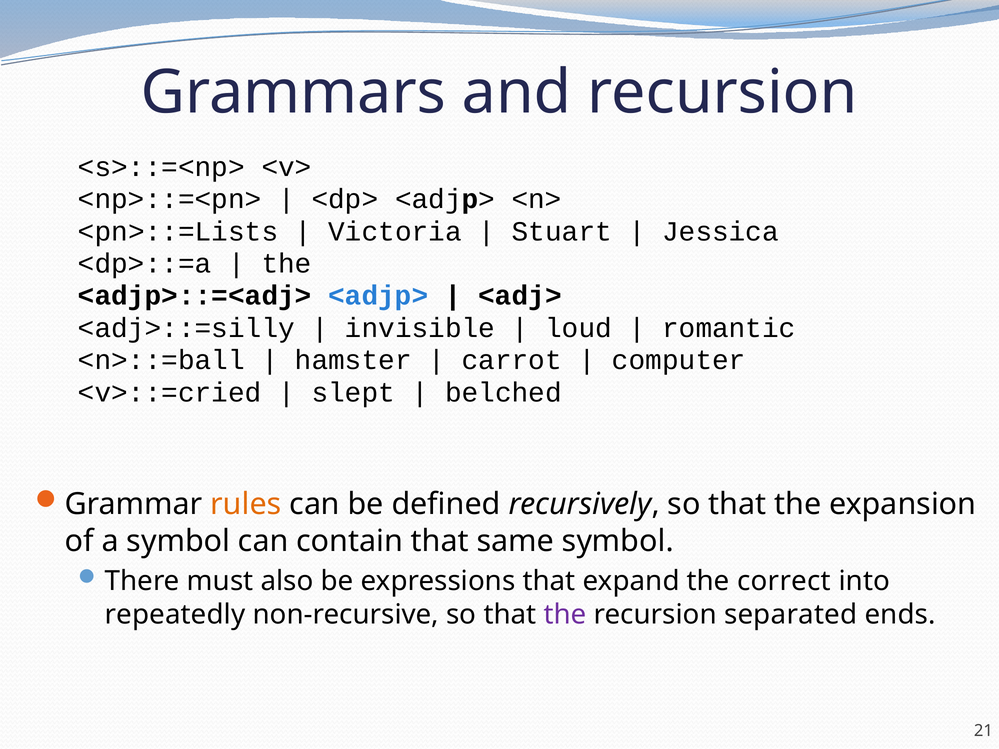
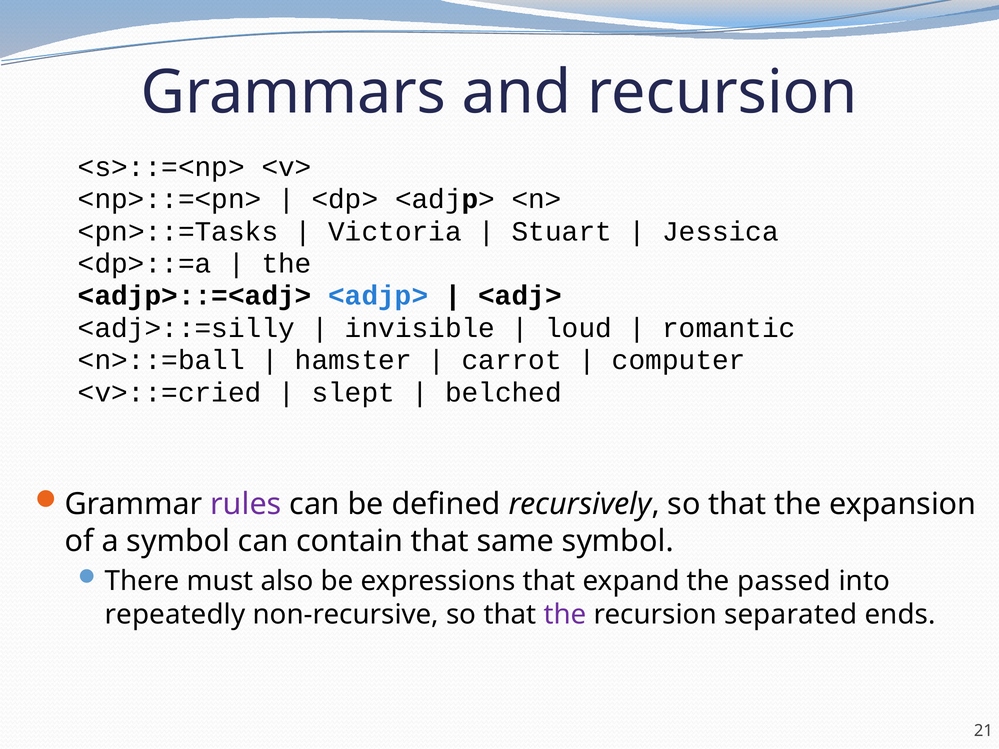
<pn>::=Lists: <pn>::=Lists -> <pn>::=Tasks (178, 231)
rules colour: orange -> purple (246, 505)
correct: correct -> passed (784, 582)
